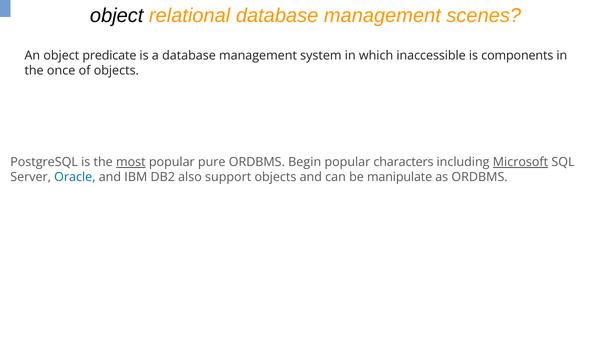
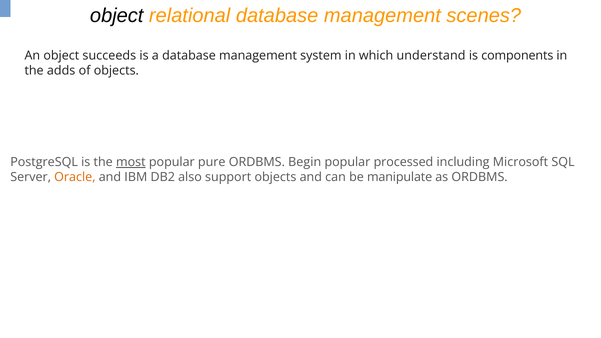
predicate: predicate -> succeeds (109, 56)
inaccessible: inaccessible -> understand (431, 56)
once: once -> adds (61, 71)
characters: characters -> processed (403, 162)
Microsoft underline: present -> none (520, 162)
Oracle colour: blue -> orange (75, 177)
